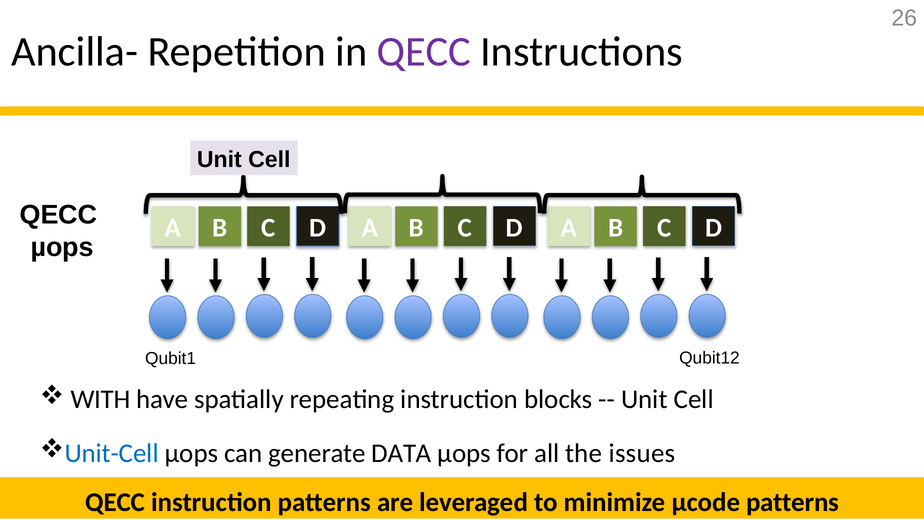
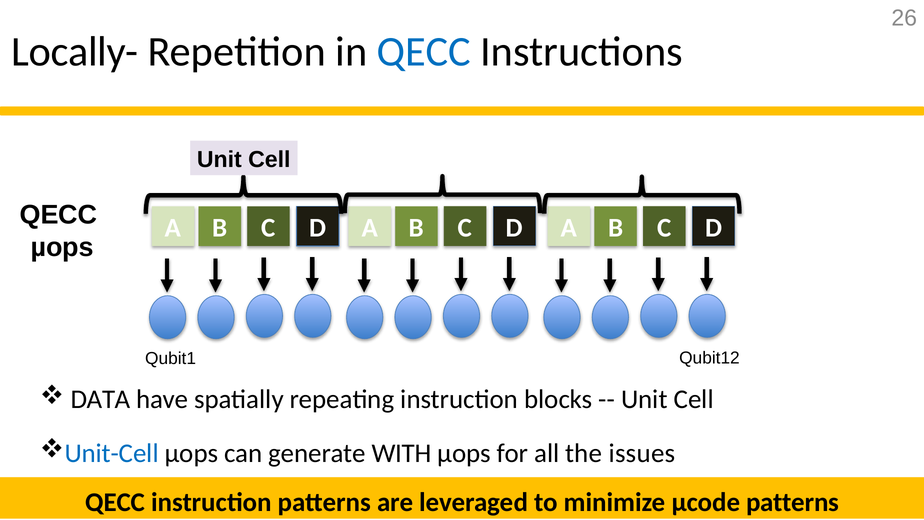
Ancilla-: Ancilla- -> Locally- (75, 52)
QECC colour: purple -> blue (424, 52)
WITH: WITH -> DATA (101, 399)
DATA: DATA -> WITH (401, 453)
